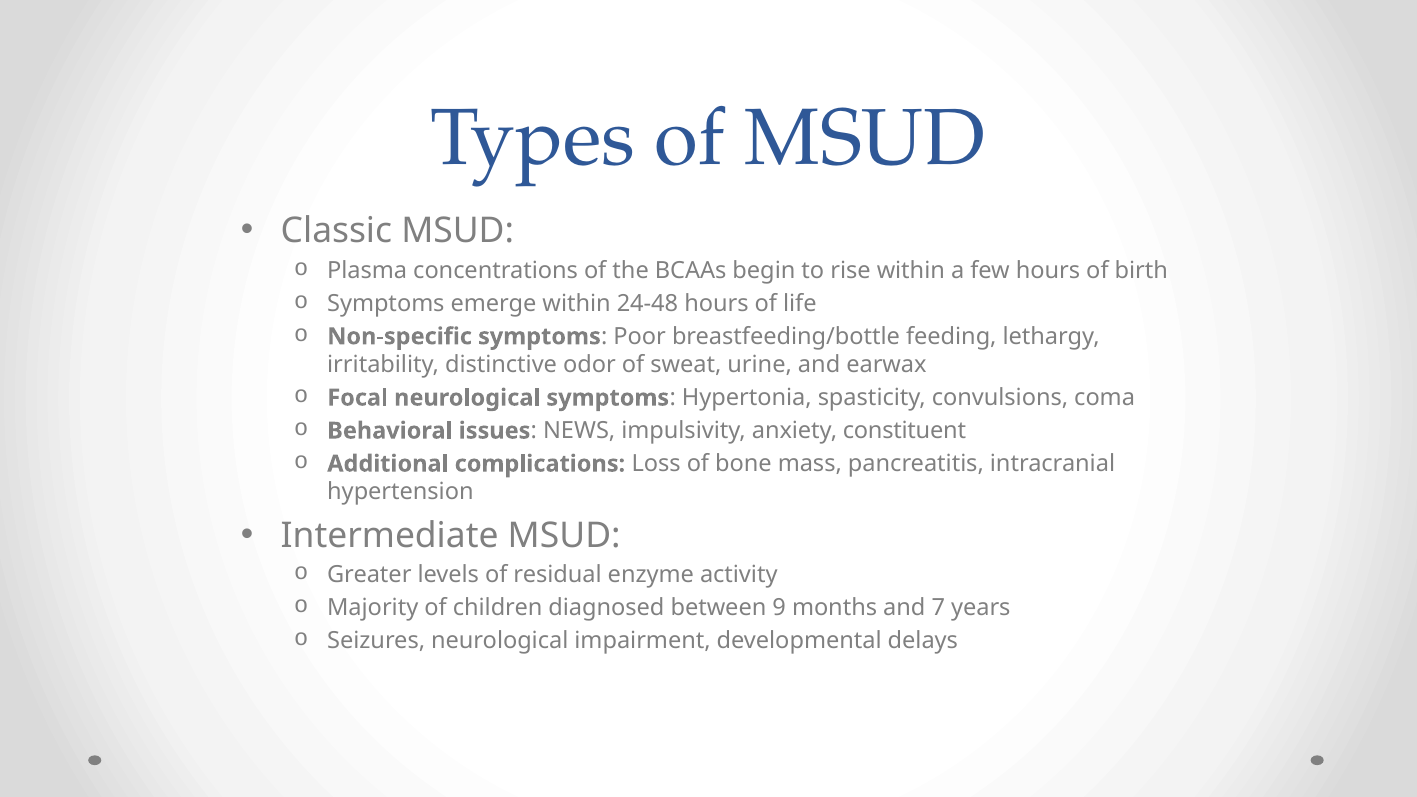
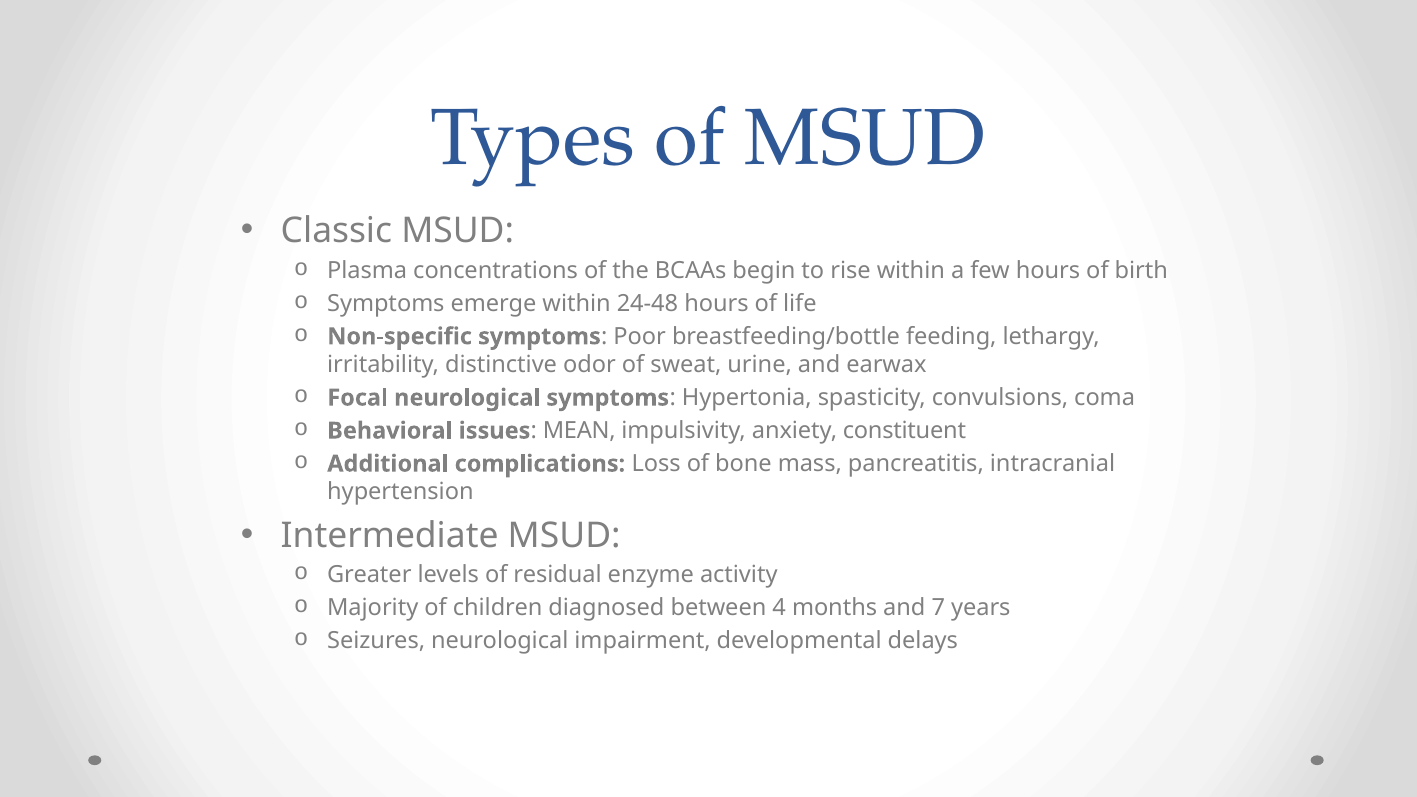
NEWS: NEWS -> MEAN (579, 431)
9: 9 -> 4 (779, 608)
